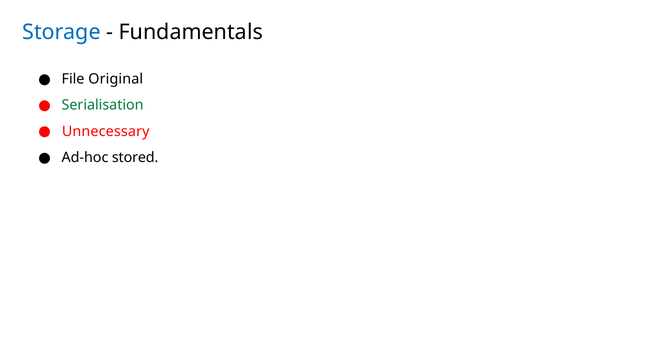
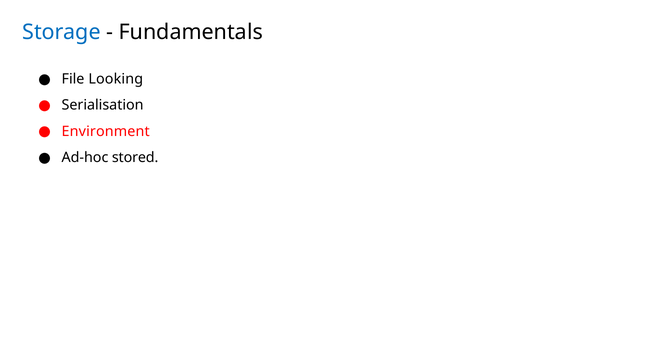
Original: Original -> Looking (116, 79)
Serialisation colour: green -> black (103, 105)
Unnecessary: Unnecessary -> Environment (106, 131)
